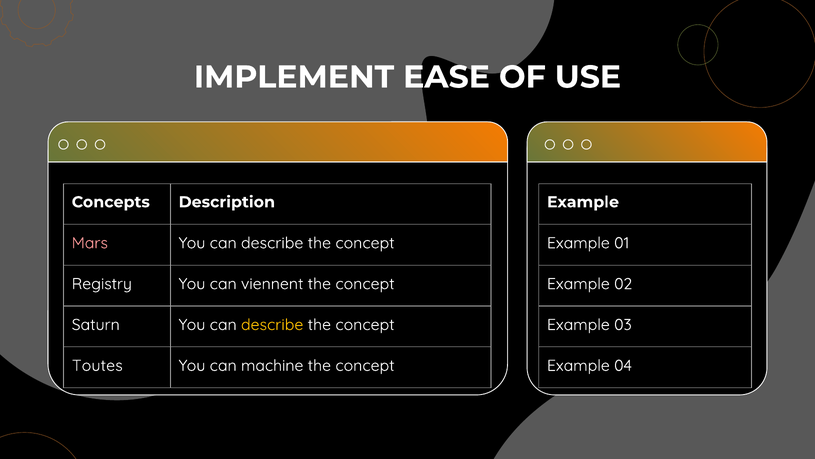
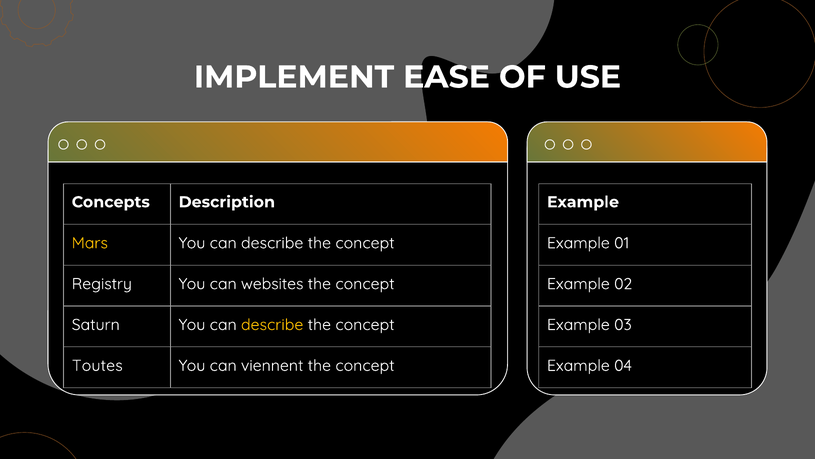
Mars colour: pink -> yellow (90, 243)
viennent: viennent -> websites (272, 284)
machine: machine -> viennent (272, 365)
